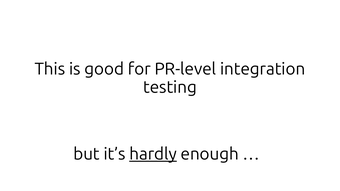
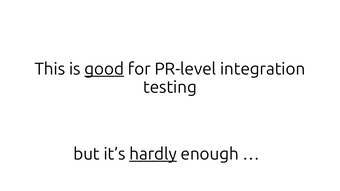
good underline: none -> present (104, 69)
